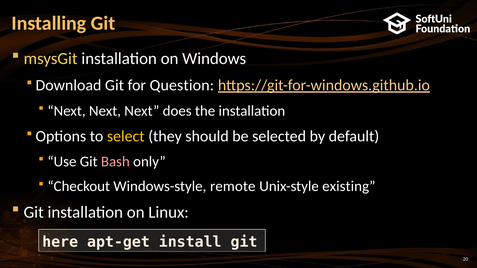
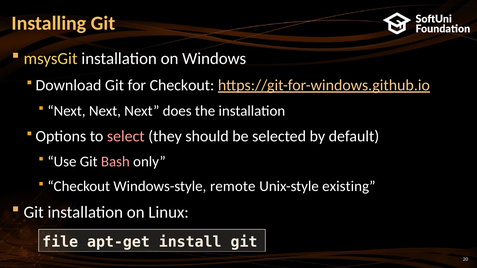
for Question: Question -> Checkout (182, 85)
select colour: yellow -> pink (126, 136)
here: here -> file (60, 242)
